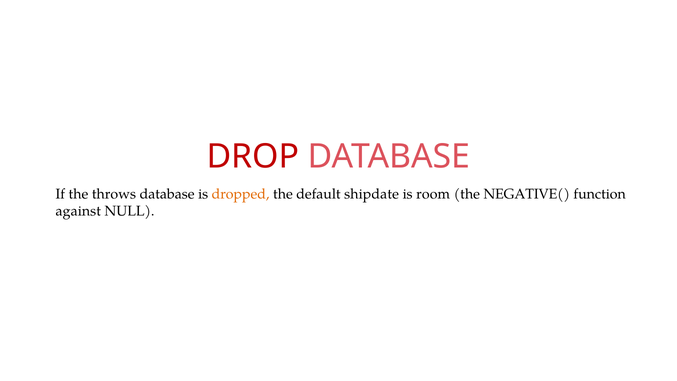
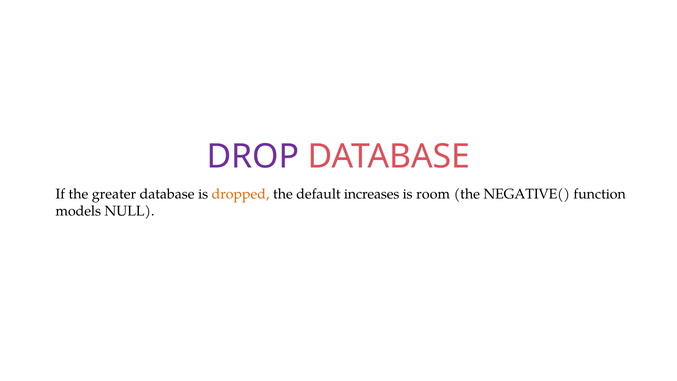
DROP colour: red -> purple (253, 156)
throws: throws -> greater (114, 194)
shipdate: shipdate -> increases (372, 194)
against: against -> models (78, 211)
